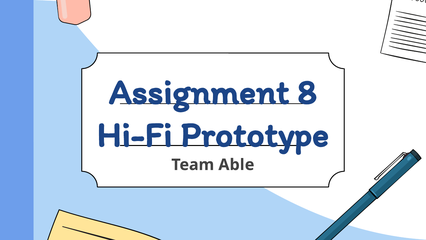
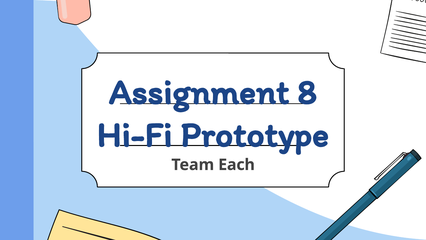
Able: Able -> Each (237, 165)
